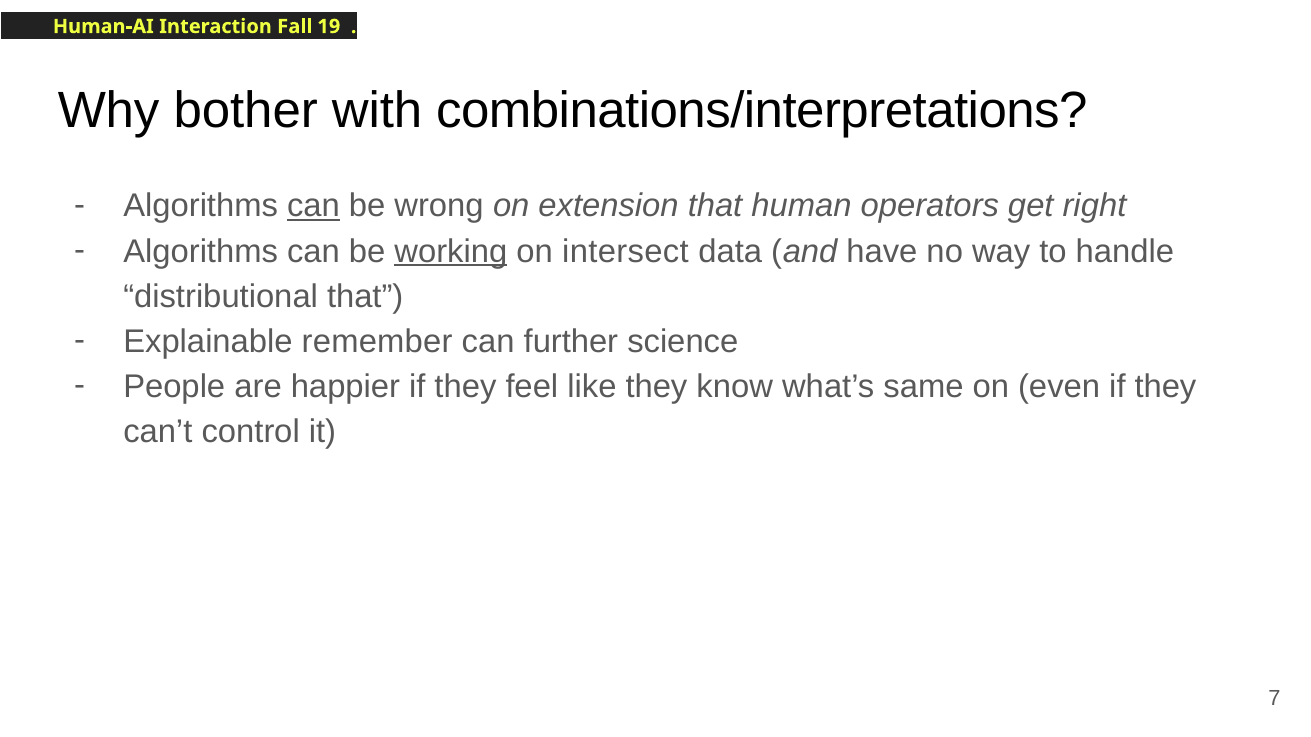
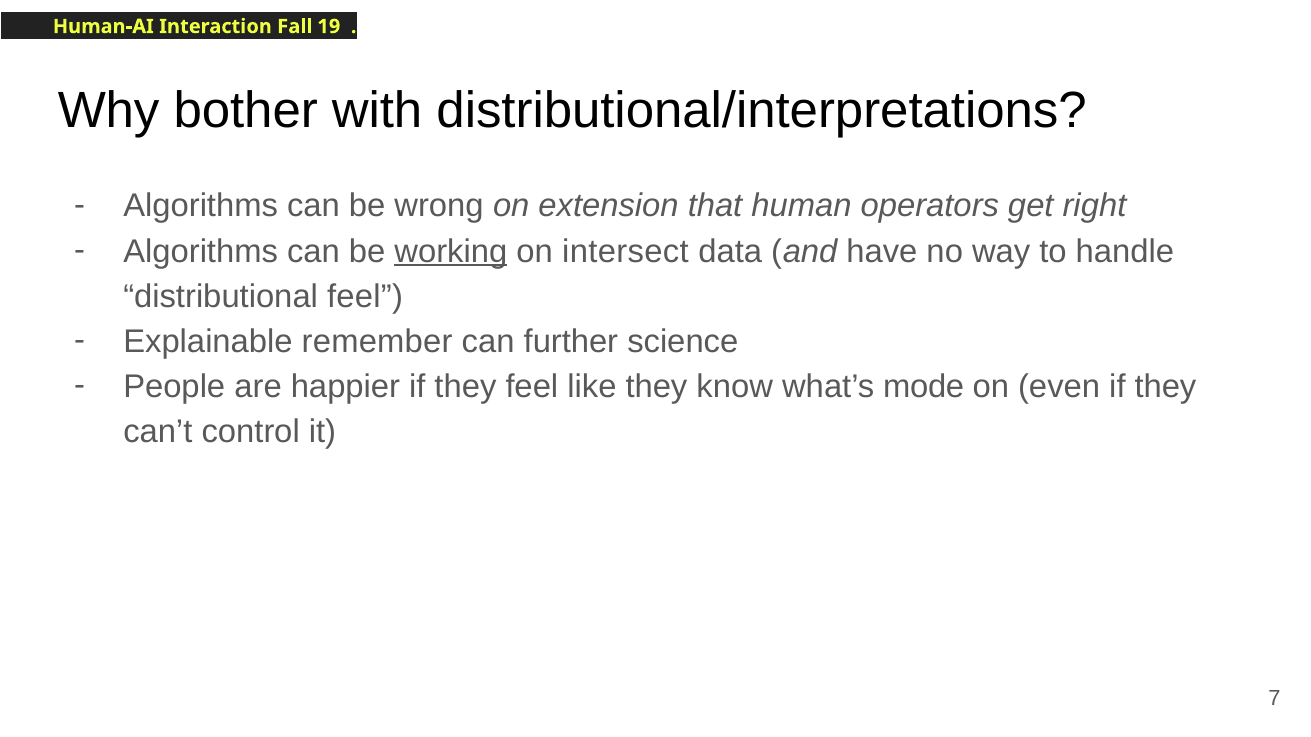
combinations/interpretations: combinations/interpretations -> distributional/interpretations (762, 111)
can underline: present -> none (313, 206)
distributional that: that -> feel (365, 297)
same: same -> mode (924, 387)
